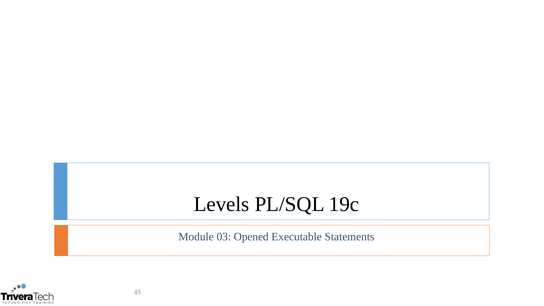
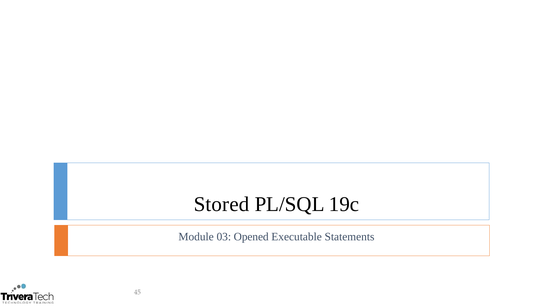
Levels: Levels -> Stored (222, 204)
